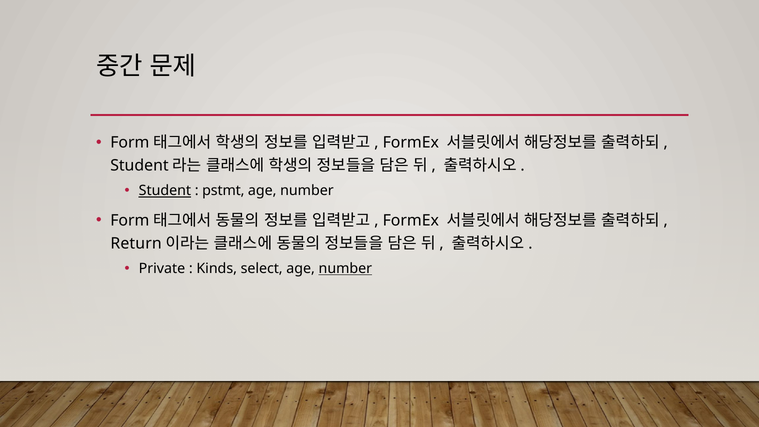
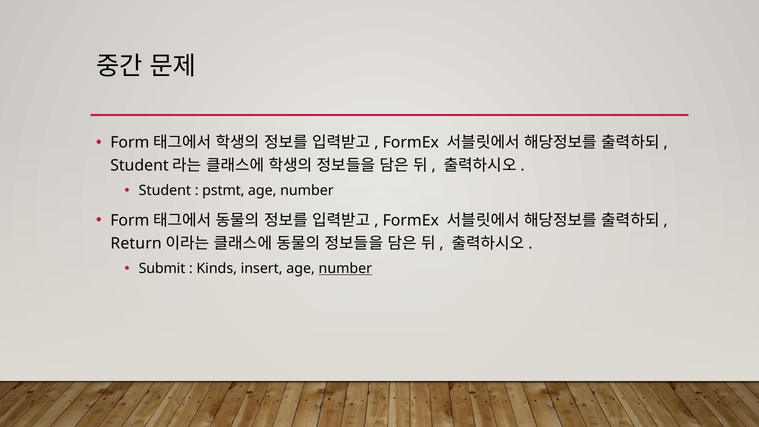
Student underline: present -> none (165, 191)
Private: Private -> Submit (162, 269)
select: select -> insert (262, 269)
